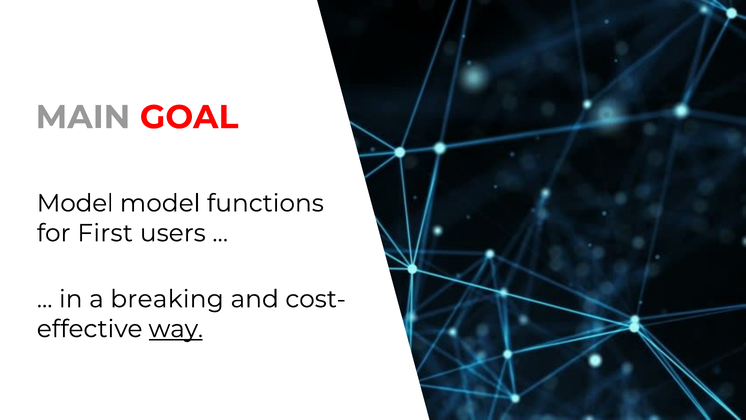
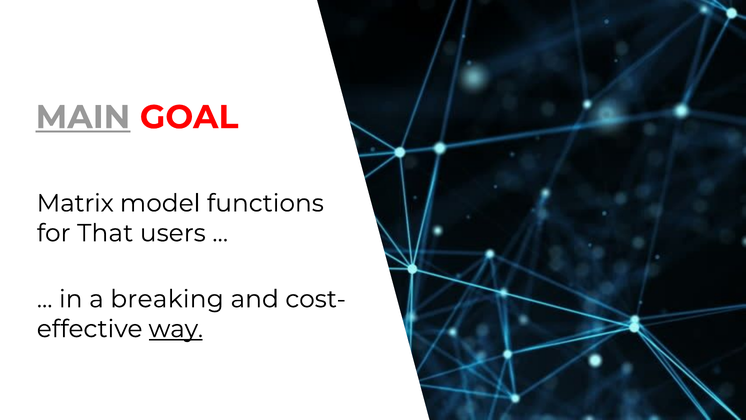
MAIN underline: none -> present (83, 117)
Model: Model -> Matrix (75, 203)
First: First -> That (105, 233)
